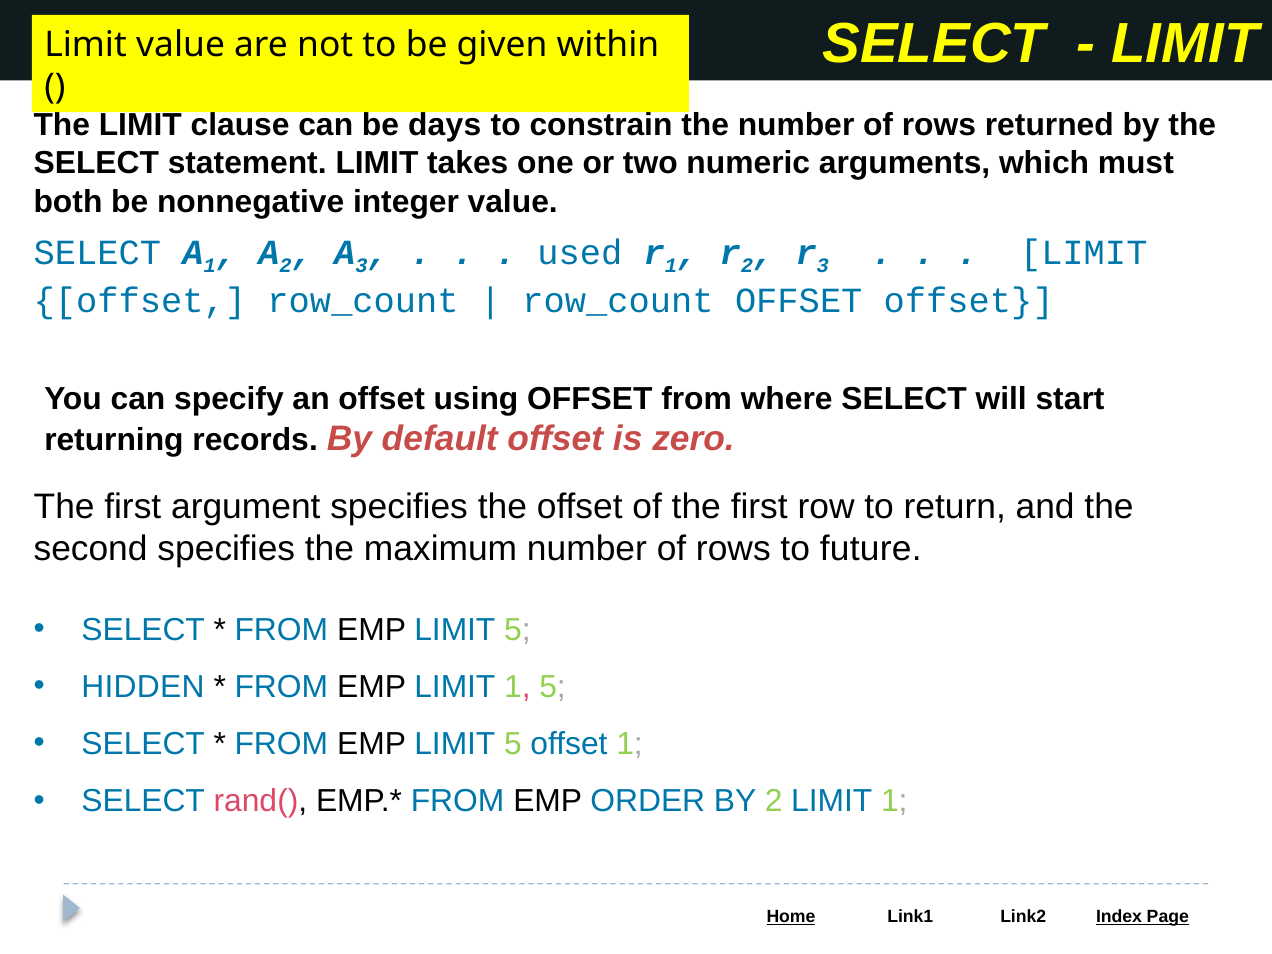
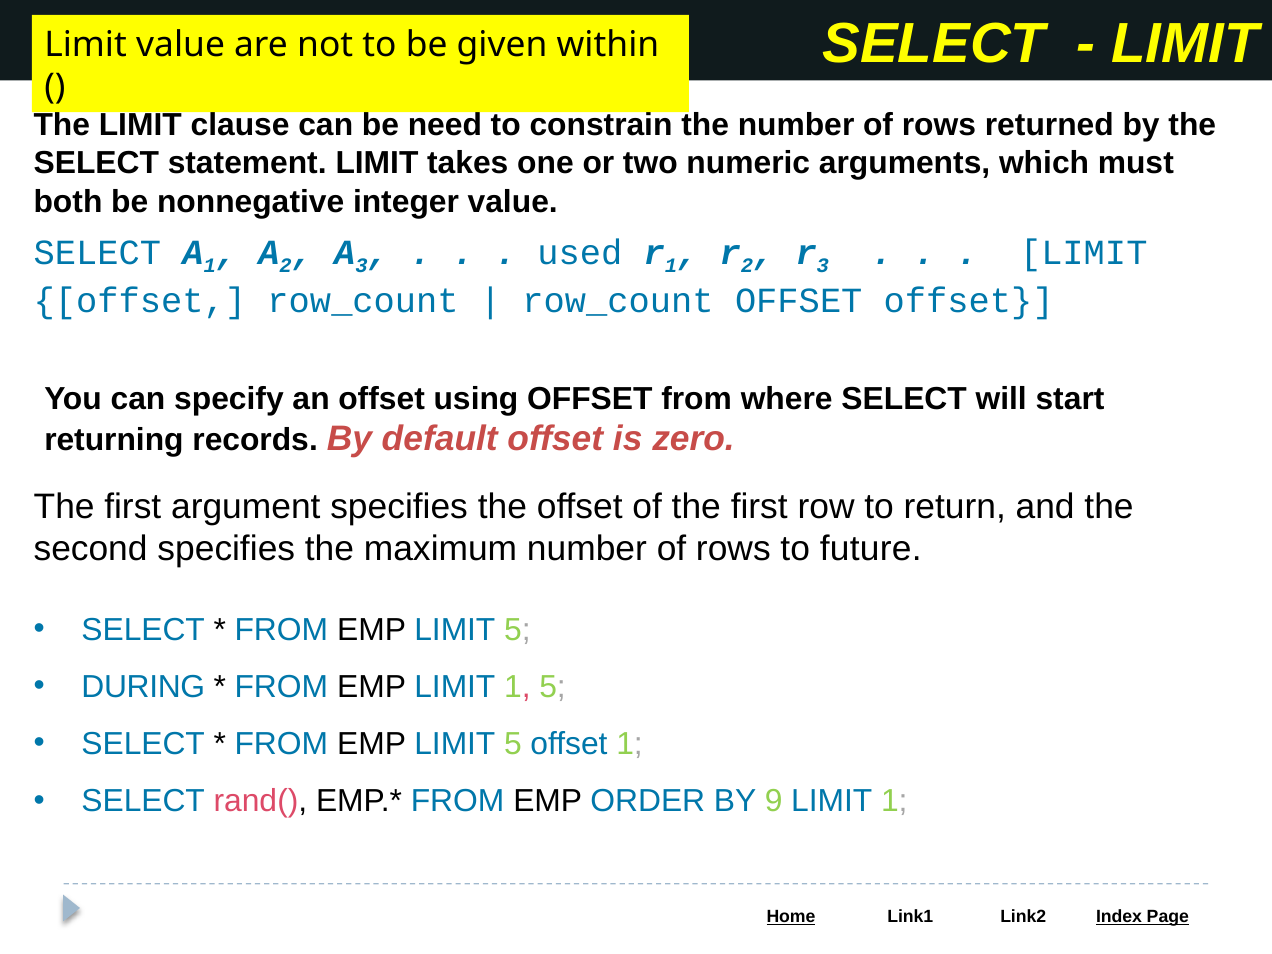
days: days -> need (445, 125)
HIDDEN: HIDDEN -> DURING (143, 687)
BY 2: 2 -> 9 (774, 801)
